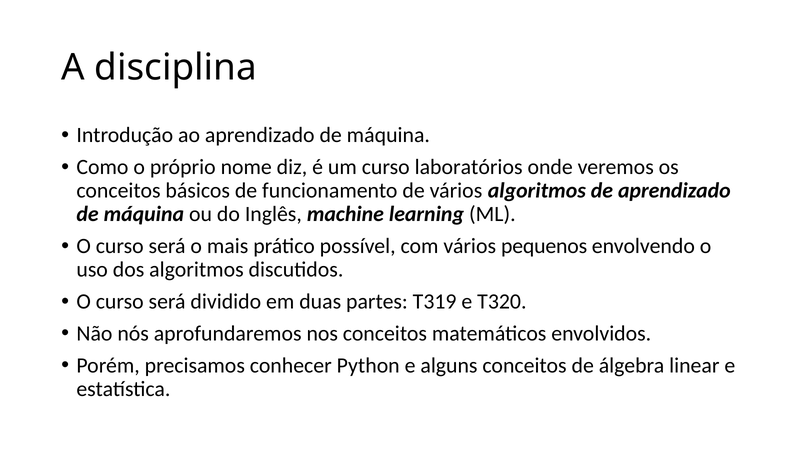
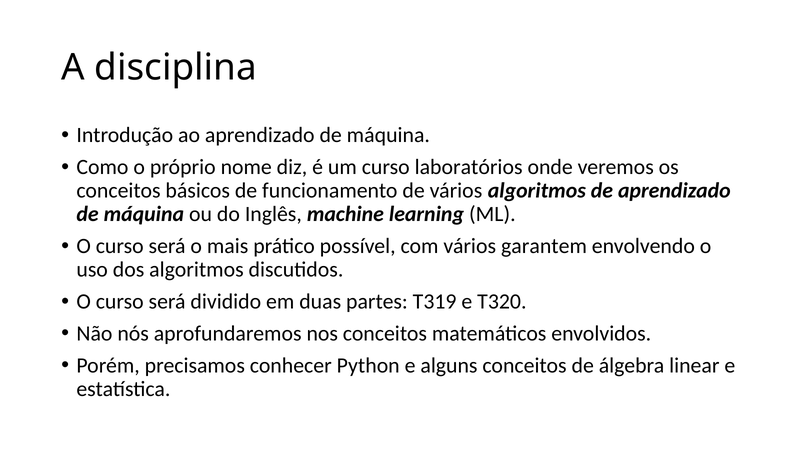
pequenos: pequenos -> garantem (544, 246)
